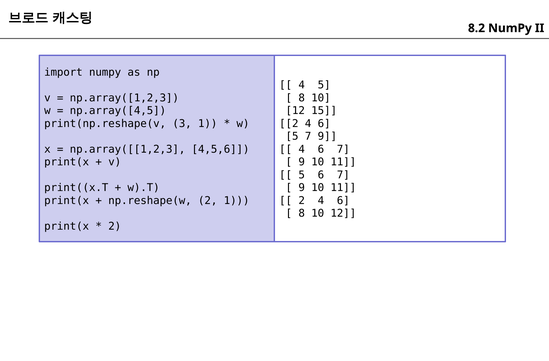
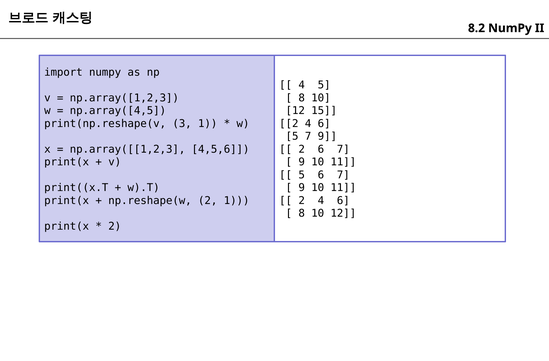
4: 4 -> 2 (302, 149)
